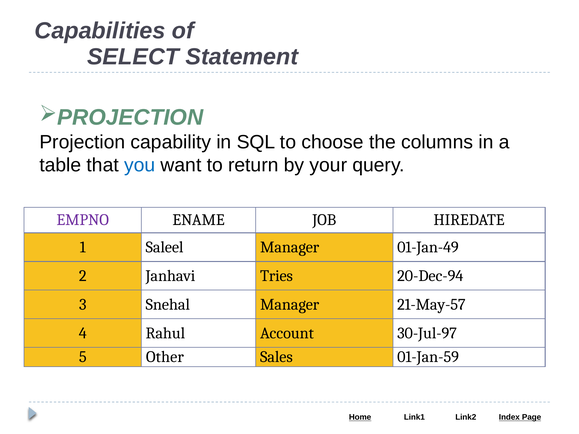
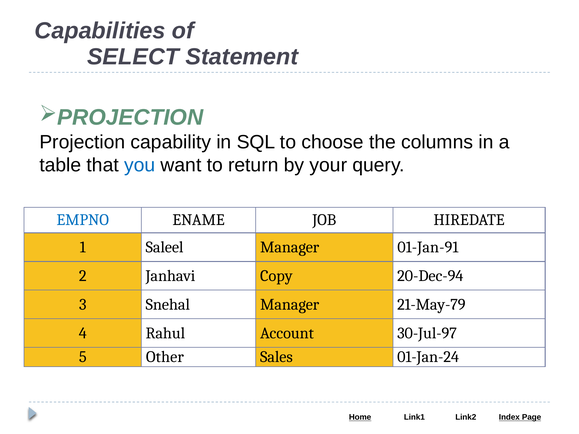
EMPNO colour: purple -> blue (83, 220)
01-Jan-49: 01-Jan-49 -> 01-Jan-91 (428, 247)
Tries: Tries -> Copy (276, 276)
21-May-57: 21-May-57 -> 21-May-79 (431, 305)
01-Jan-59: 01-Jan-59 -> 01-Jan-24 (428, 357)
